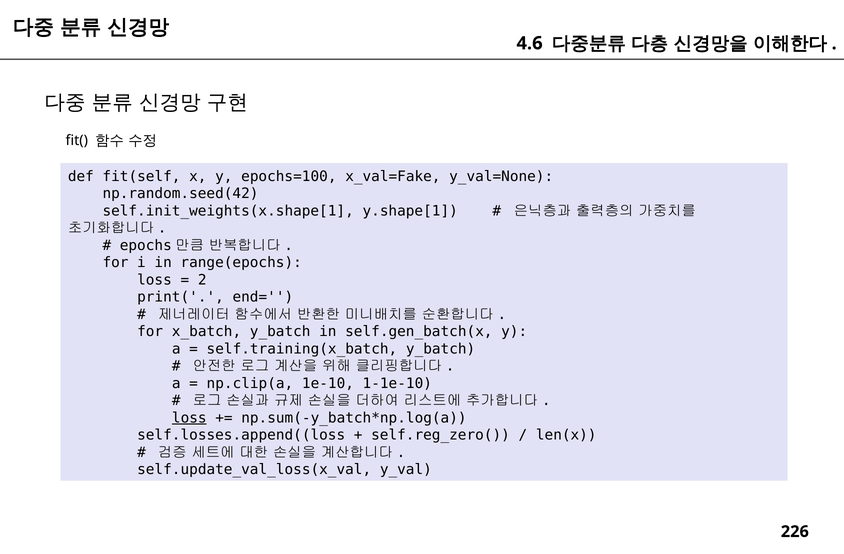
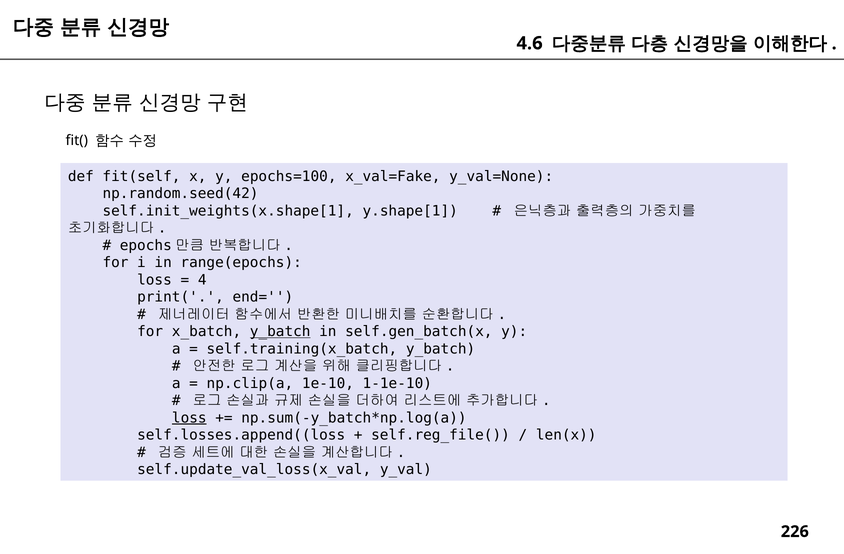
2: 2 -> 4 (202, 280)
y_batch underline: none -> present (280, 332)
self.reg_zero(: self.reg_zero( -> self.reg_file( (441, 435)
